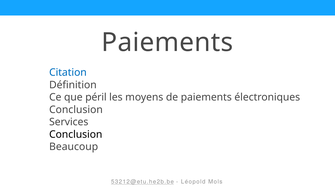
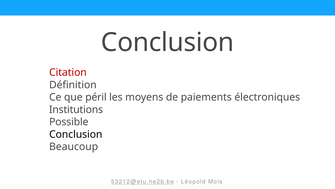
Paiements: Paiements -> Conclusion (168, 42)
Citation colour: blue -> red (68, 72)
Conclusion: Conclusion -> Institutions (76, 109)
Services: Services -> Possible (69, 122)
